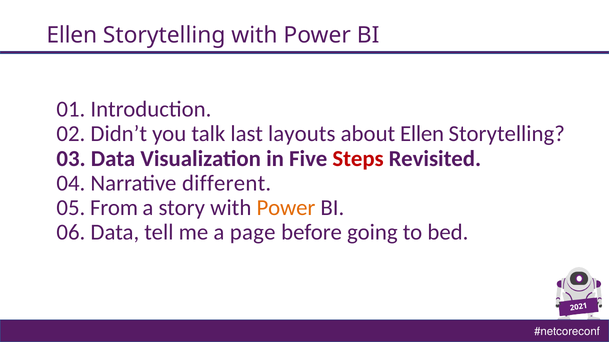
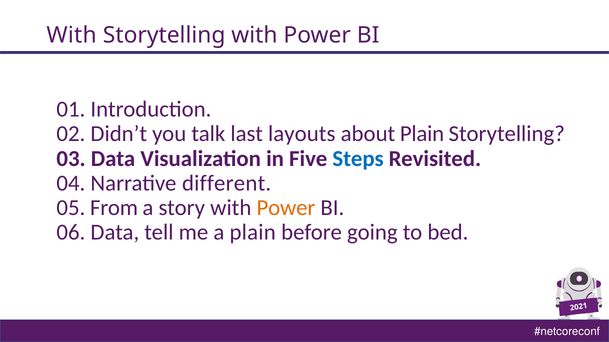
Ellen: Ellen -> With (72, 35)
about Ellen: Ellen -> Plain (422, 134)
Steps colour: red -> blue (358, 159)
a page: page -> plain (253, 233)
